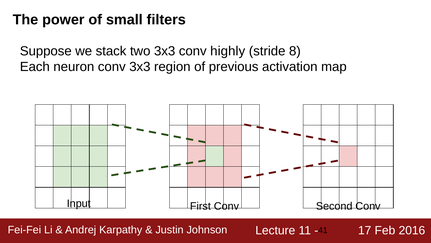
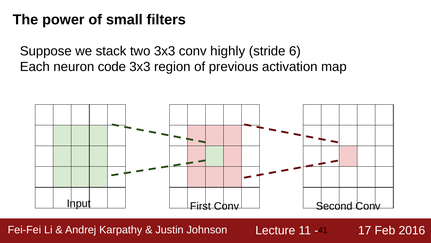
8: 8 -> 6 (295, 51)
neuron conv: conv -> code (112, 67)
